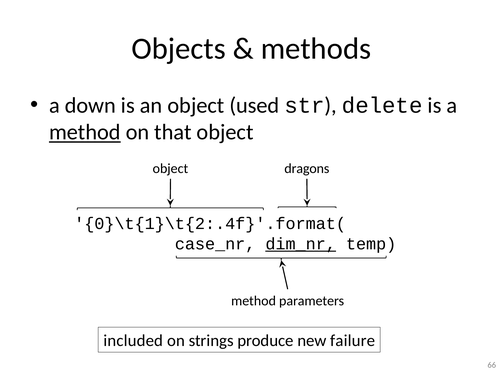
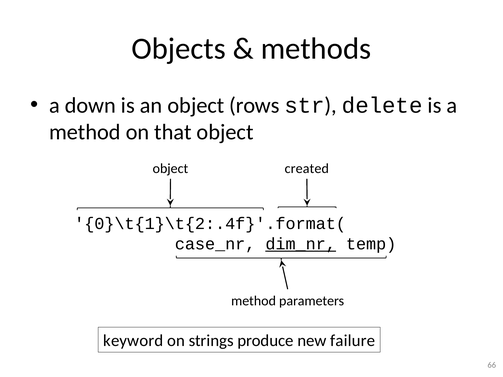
used: used -> rows (254, 106)
method underline: present -> none (85, 132)
dragons: dragons -> created (307, 169)
included: included -> keyword (133, 341)
